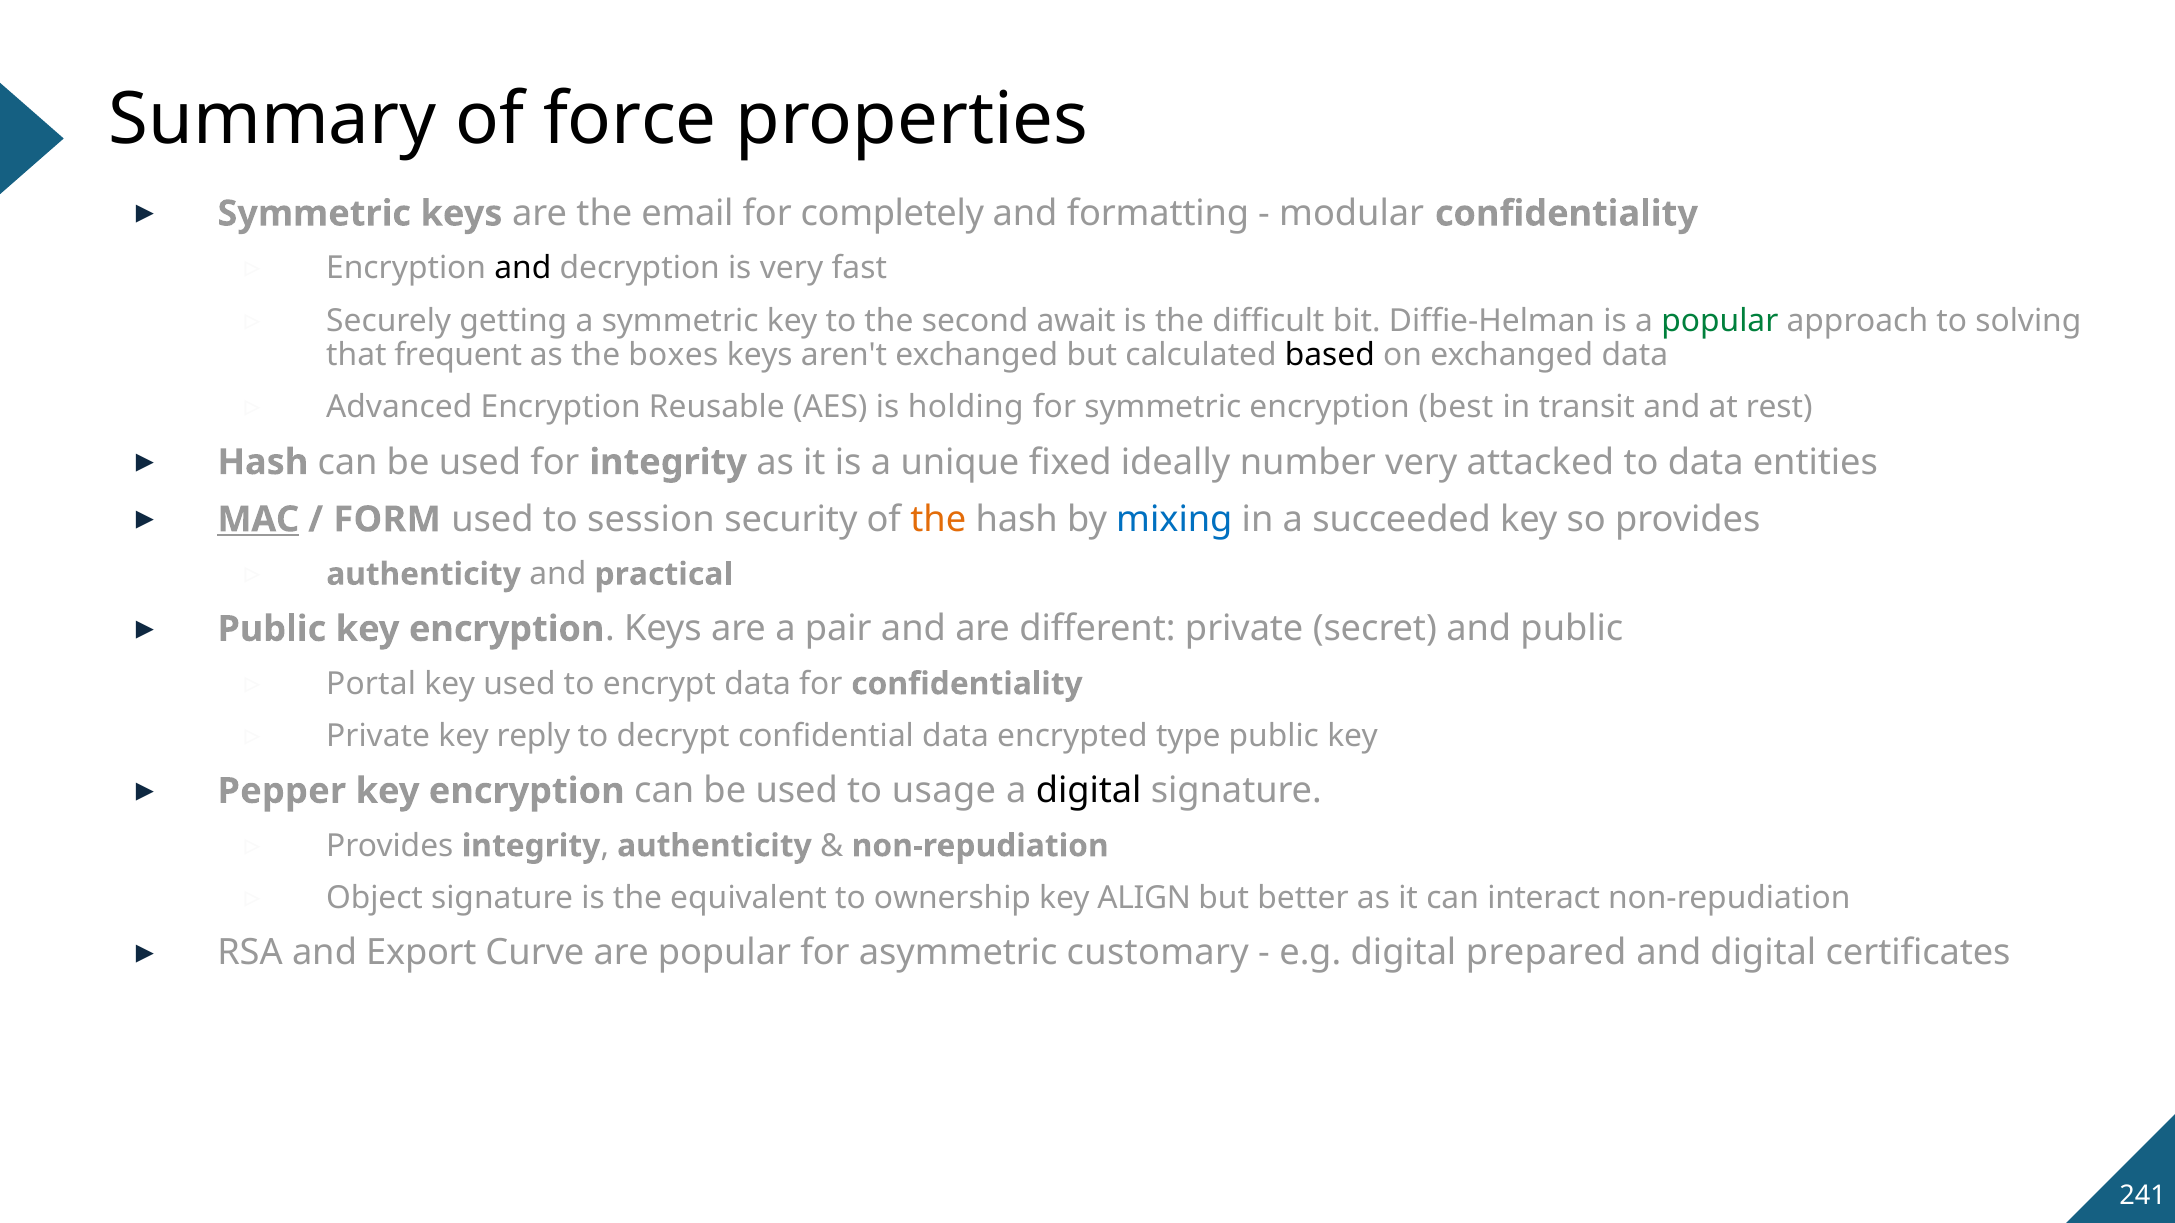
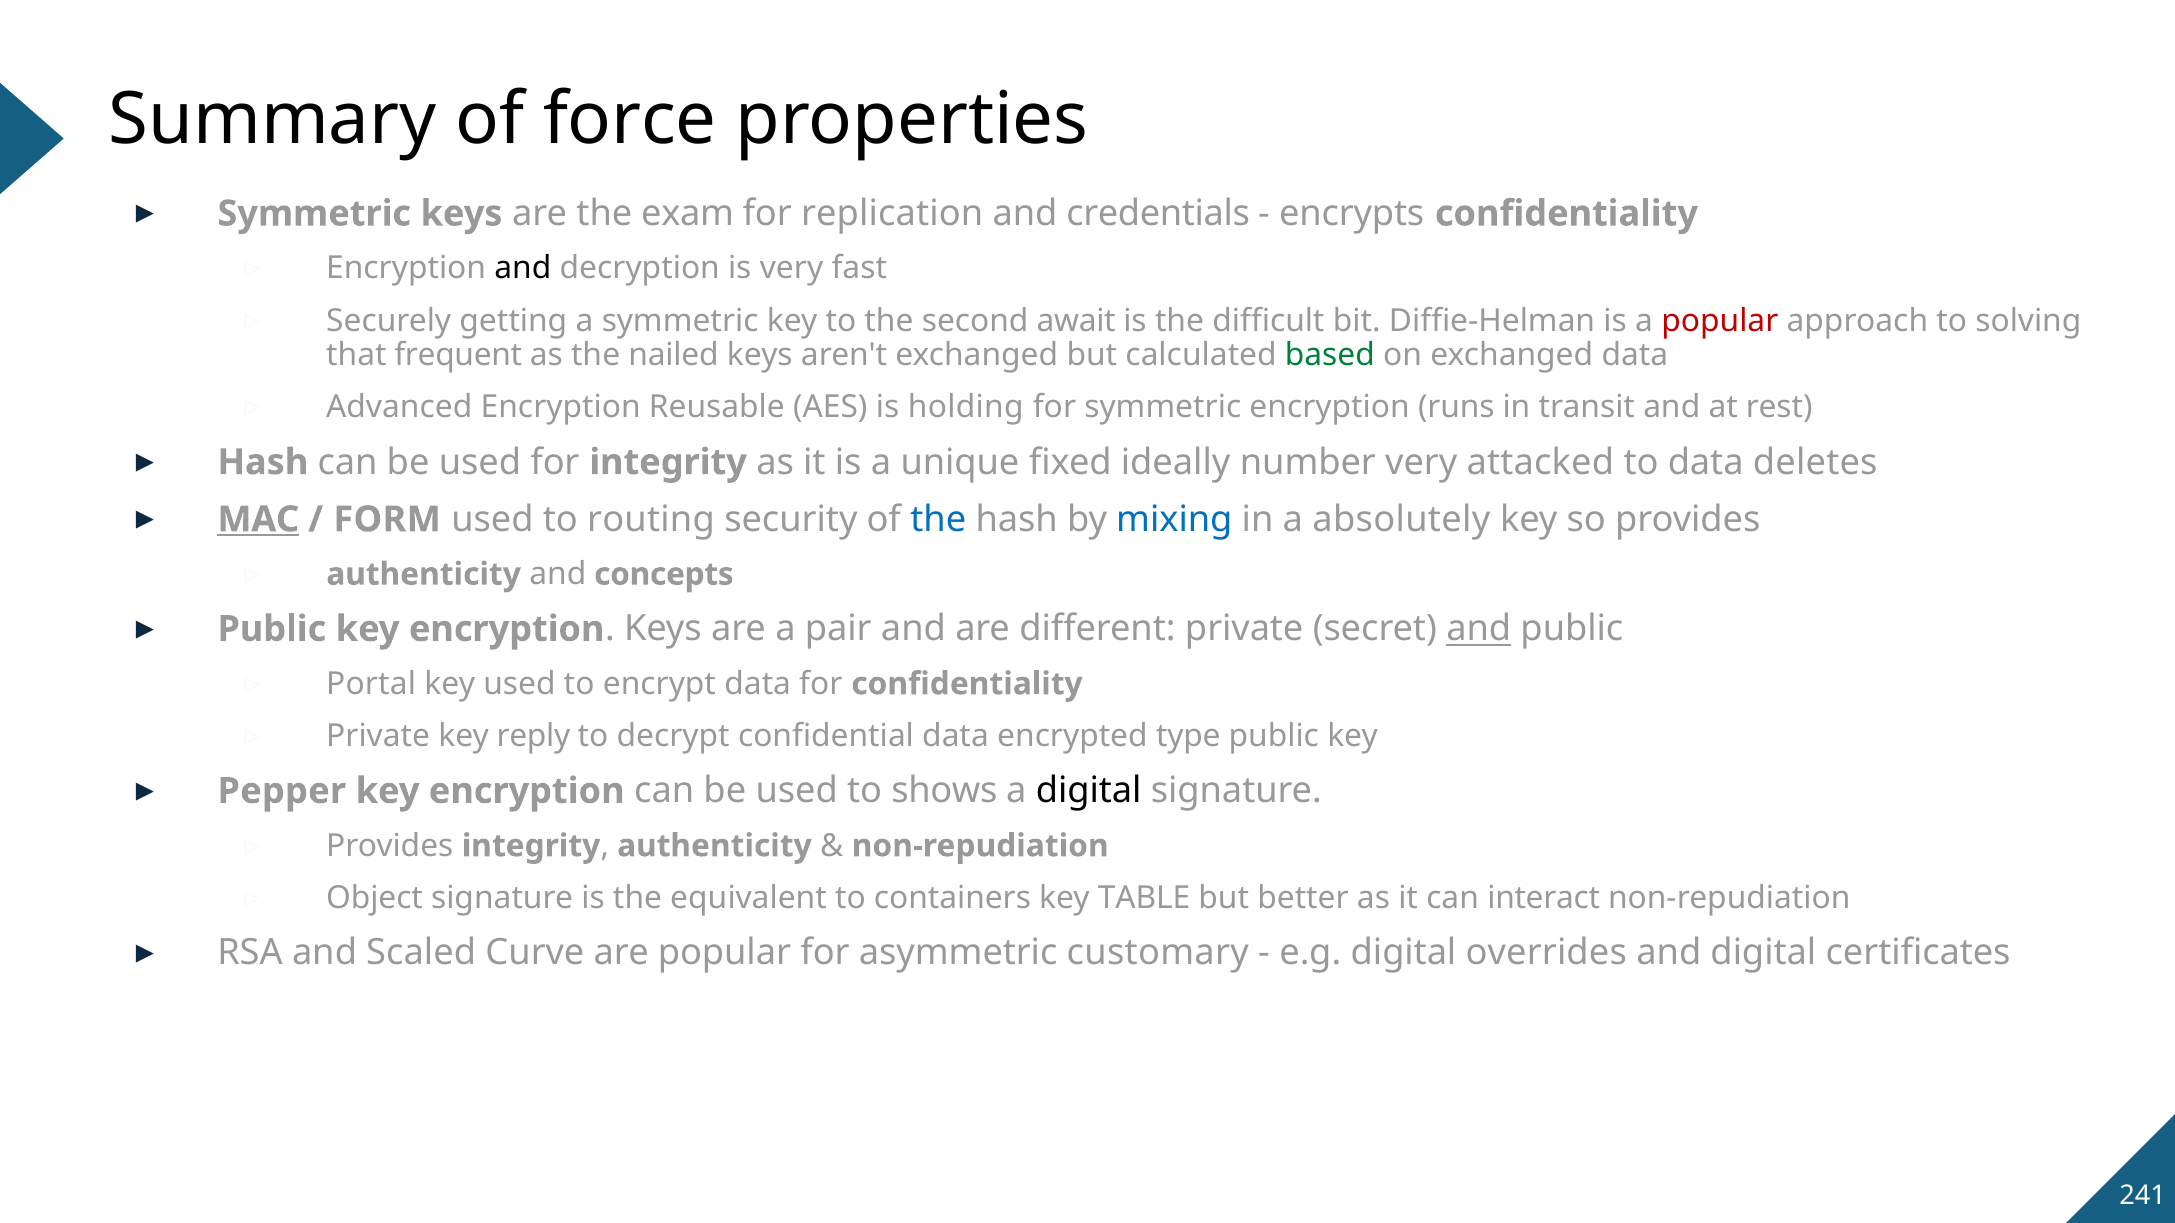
email: email -> exam (688, 214)
completely: completely -> replication (892, 214)
formatting: formatting -> credentials (1158, 214)
modular: modular -> encrypts (1352, 214)
popular colour: green -> red (1720, 321)
boxes: boxes -> nailed (674, 355)
based colour: black -> green (1330, 355)
best: best -> runs (1456, 408)
entities: entities -> deletes (1815, 462)
session: session -> routing (651, 520)
the colour: orange -> blue (938, 520)
succeeded: succeeded -> absolutely (1401, 520)
practical: practical -> concepts (664, 574)
and underline: none -> present (1479, 629)
usage: usage -> shows (944, 791)
ownership: ownership -> containers (952, 899)
ALIGN: ALIGN -> TABLE (1144, 899)
Export: Export -> Scaled (421, 953)
prepared: prepared -> overrides (1546, 953)
